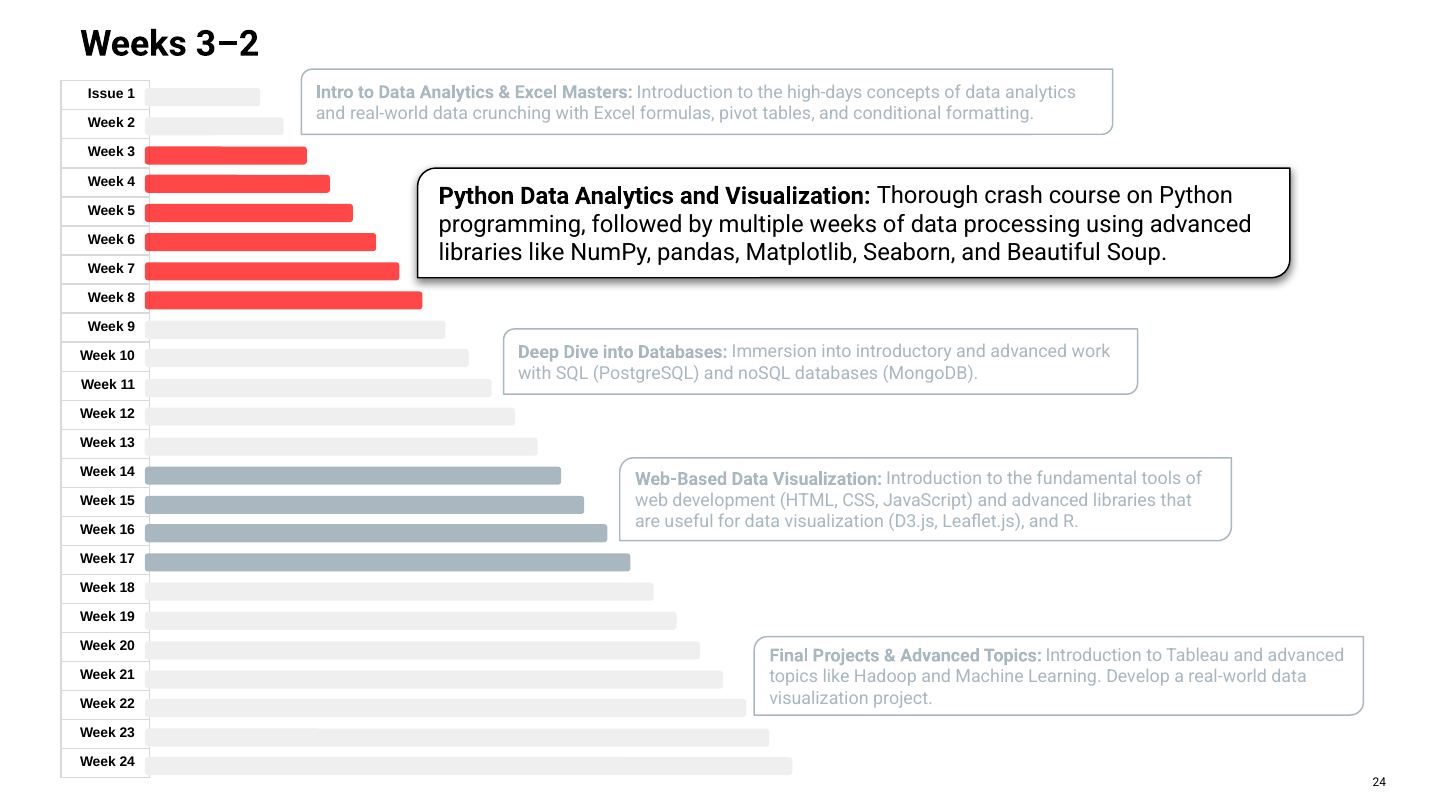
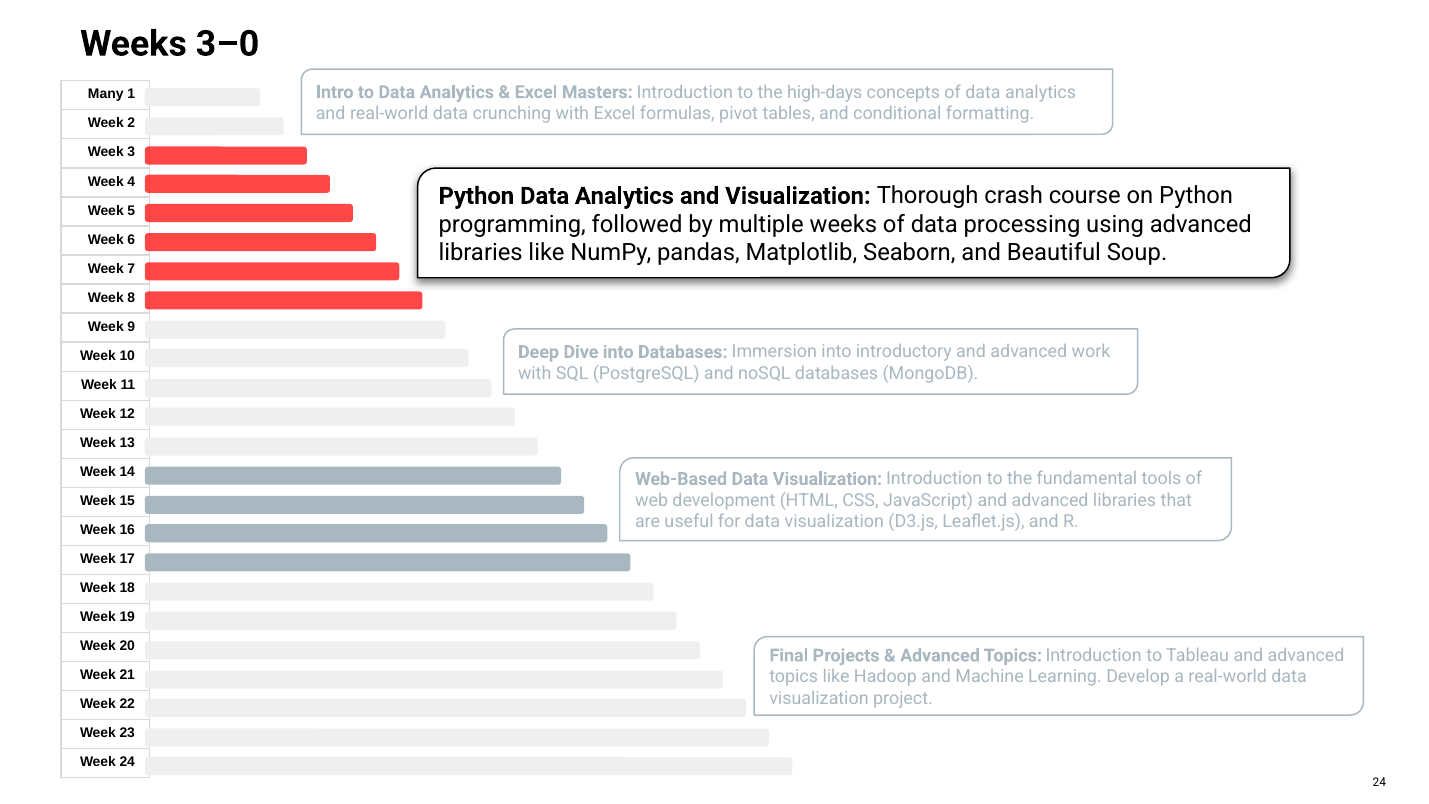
3–2: 3–2 -> 3–0 (227, 44)
Issue: Issue -> Many (106, 94)
